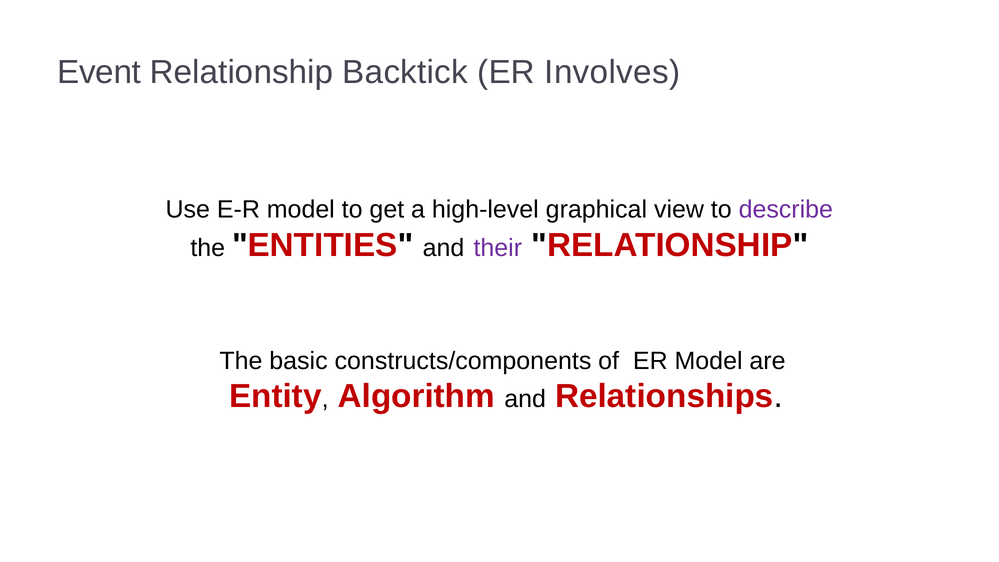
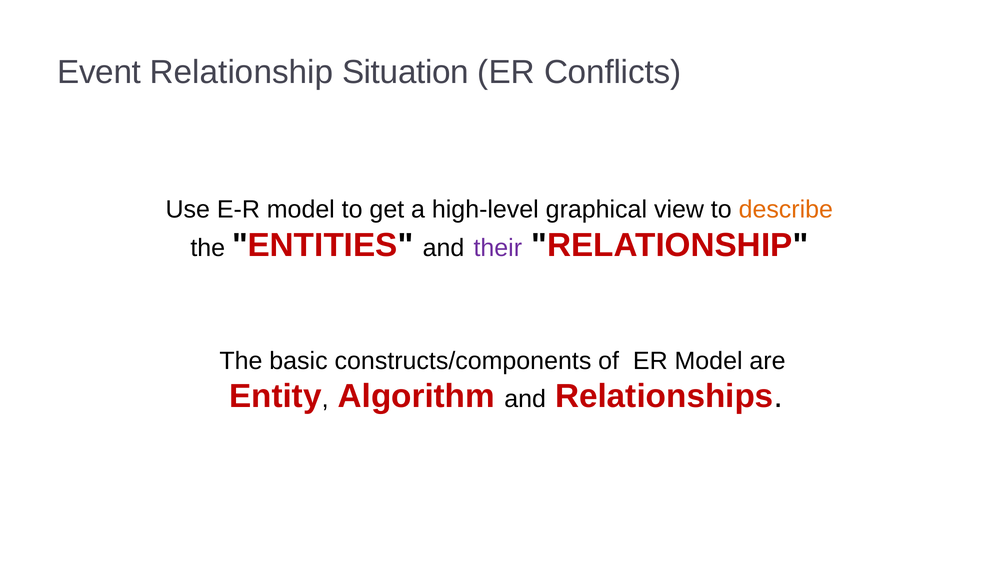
Backtick: Backtick -> Situation (405, 72)
Involves: Involves -> Conflicts (613, 72)
describe colour: purple -> orange (786, 210)
